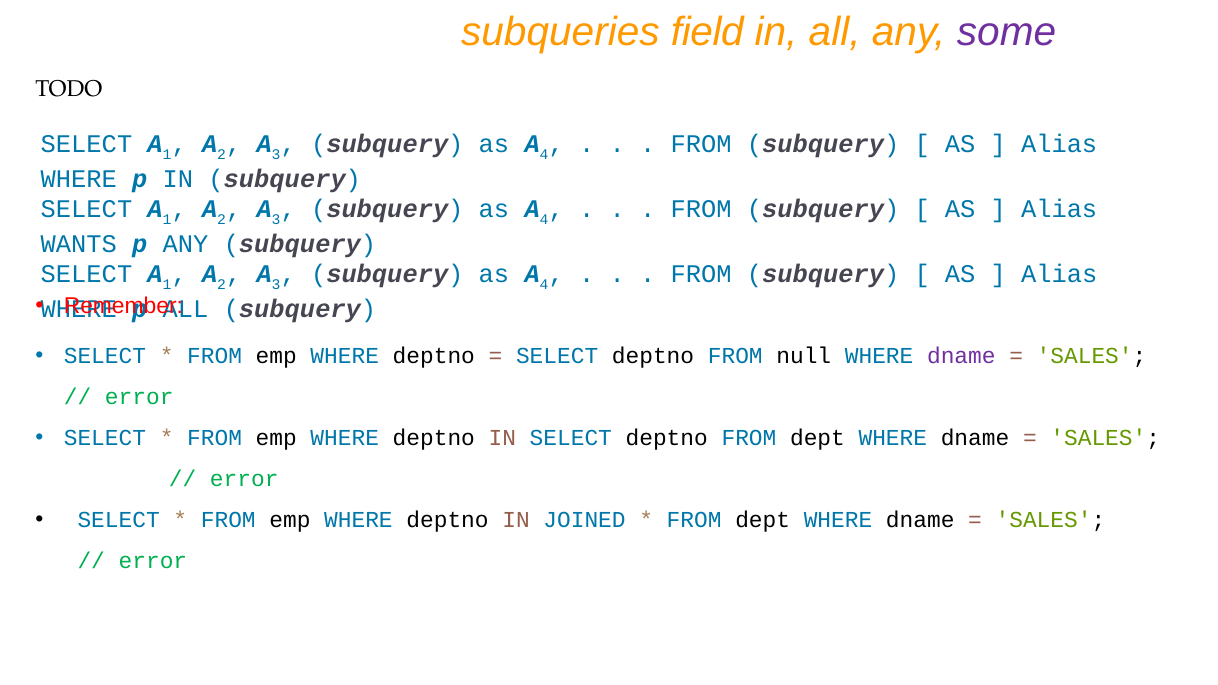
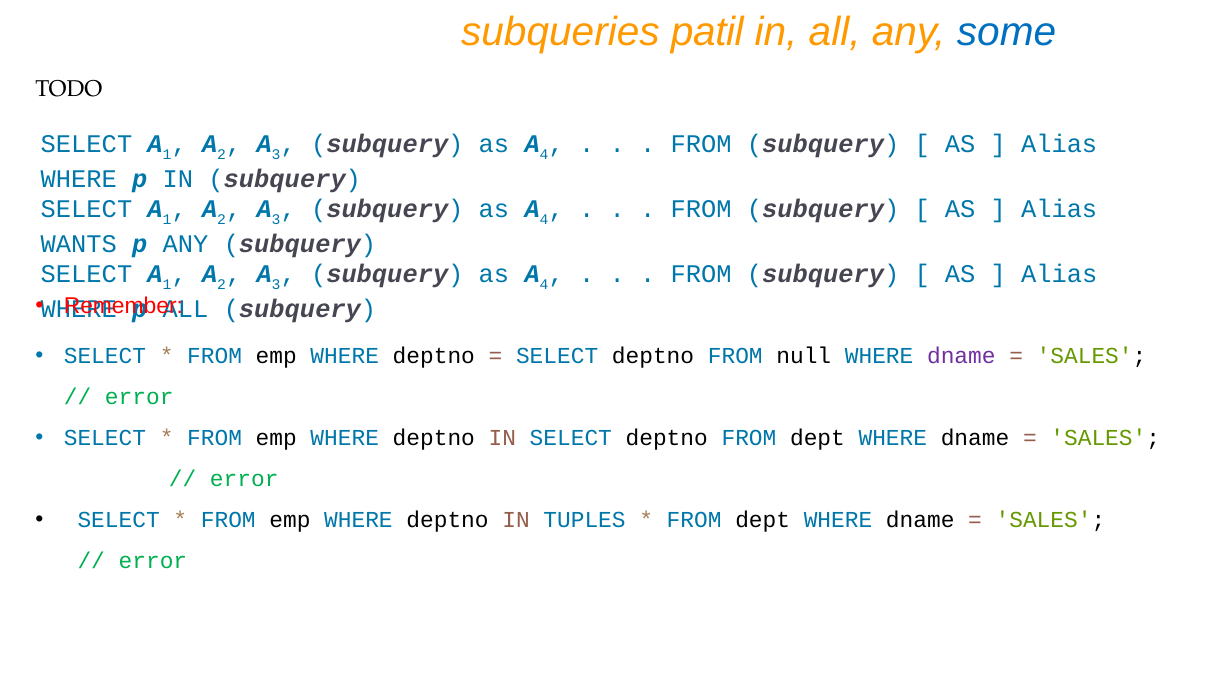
field: field -> patil (707, 32)
some colour: purple -> blue (1007, 32)
JOINED: JOINED -> TUPLES (585, 520)
